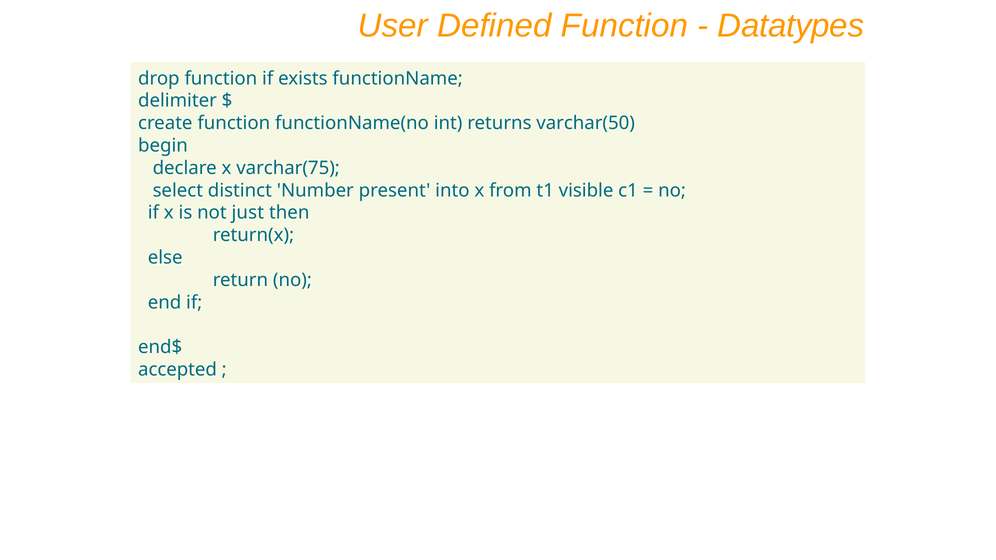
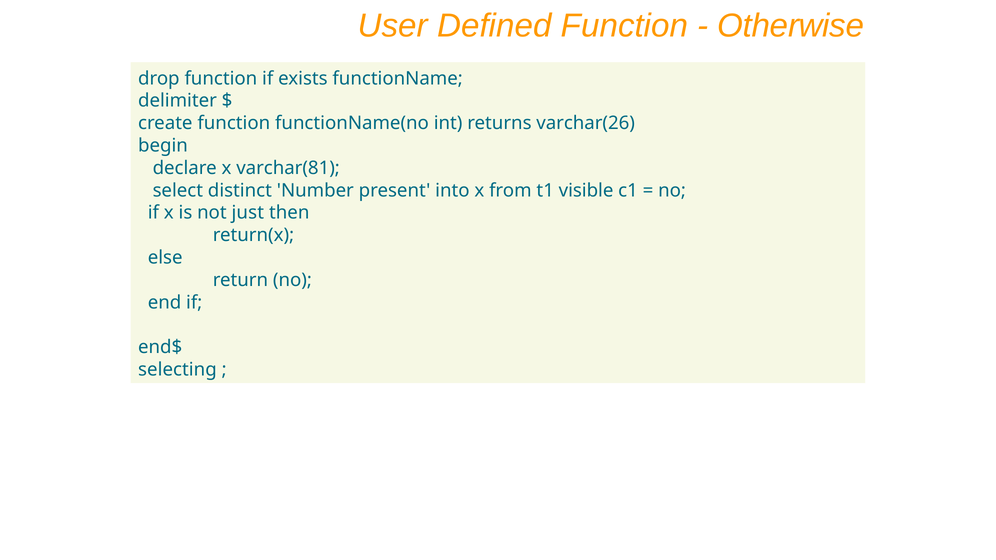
Datatypes: Datatypes -> Otherwise (791, 26)
varchar(50: varchar(50 -> varchar(26 (586, 123)
varchar(75: varchar(75 -> varchar(81 (288, 168)
accepted: accepted -> selecting (177, 370)
